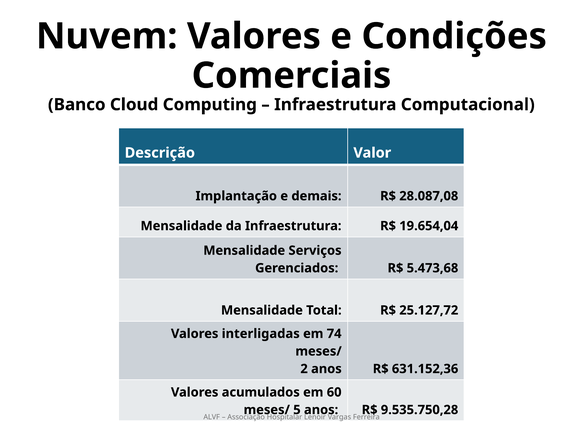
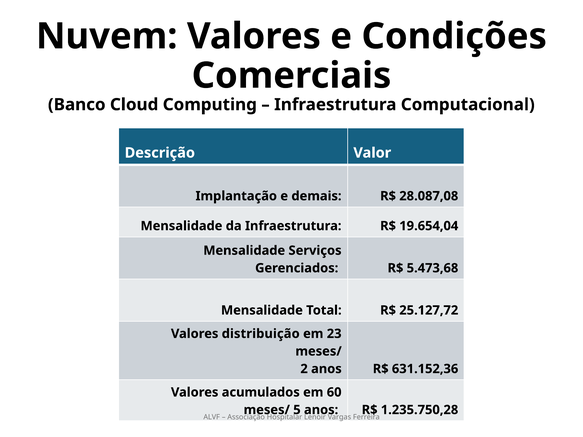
interligadas: interligadas -> distribuição (261, 334)
74: 74 -> 23 (334, 334)
9.535.750,28: 9.535.750,28 -> 1.235.750,28 (420, 410)
